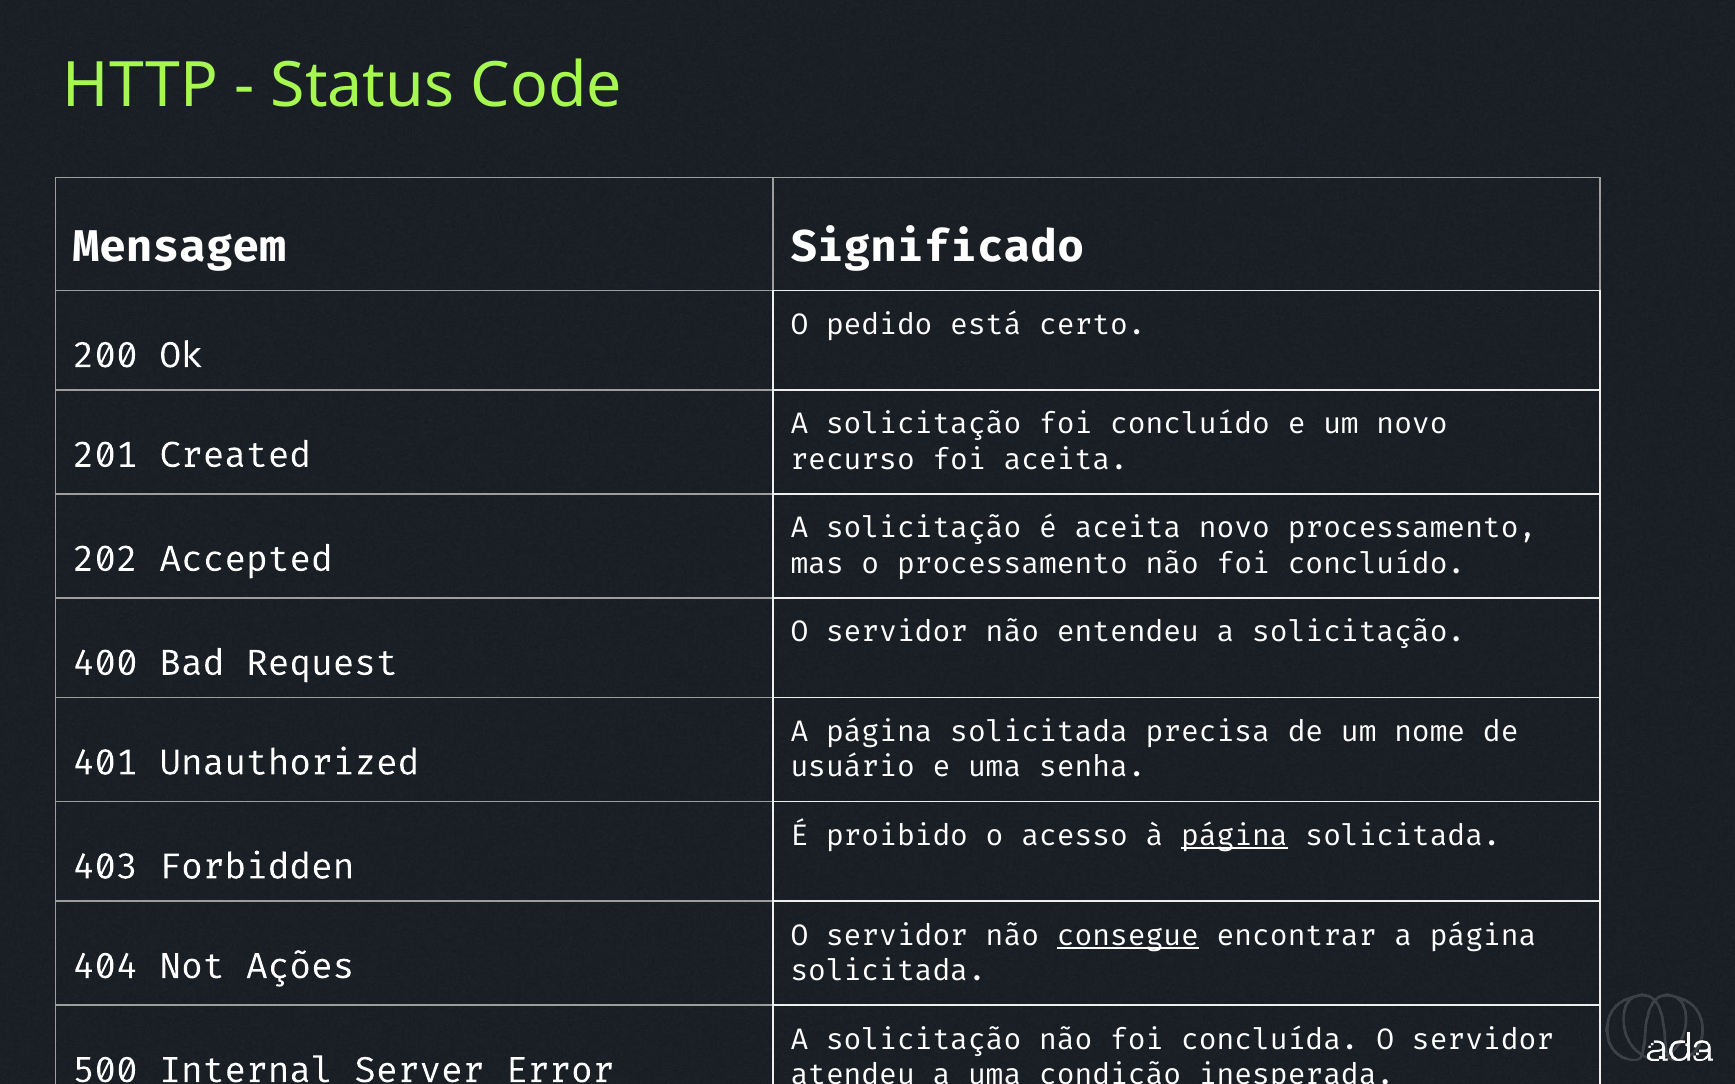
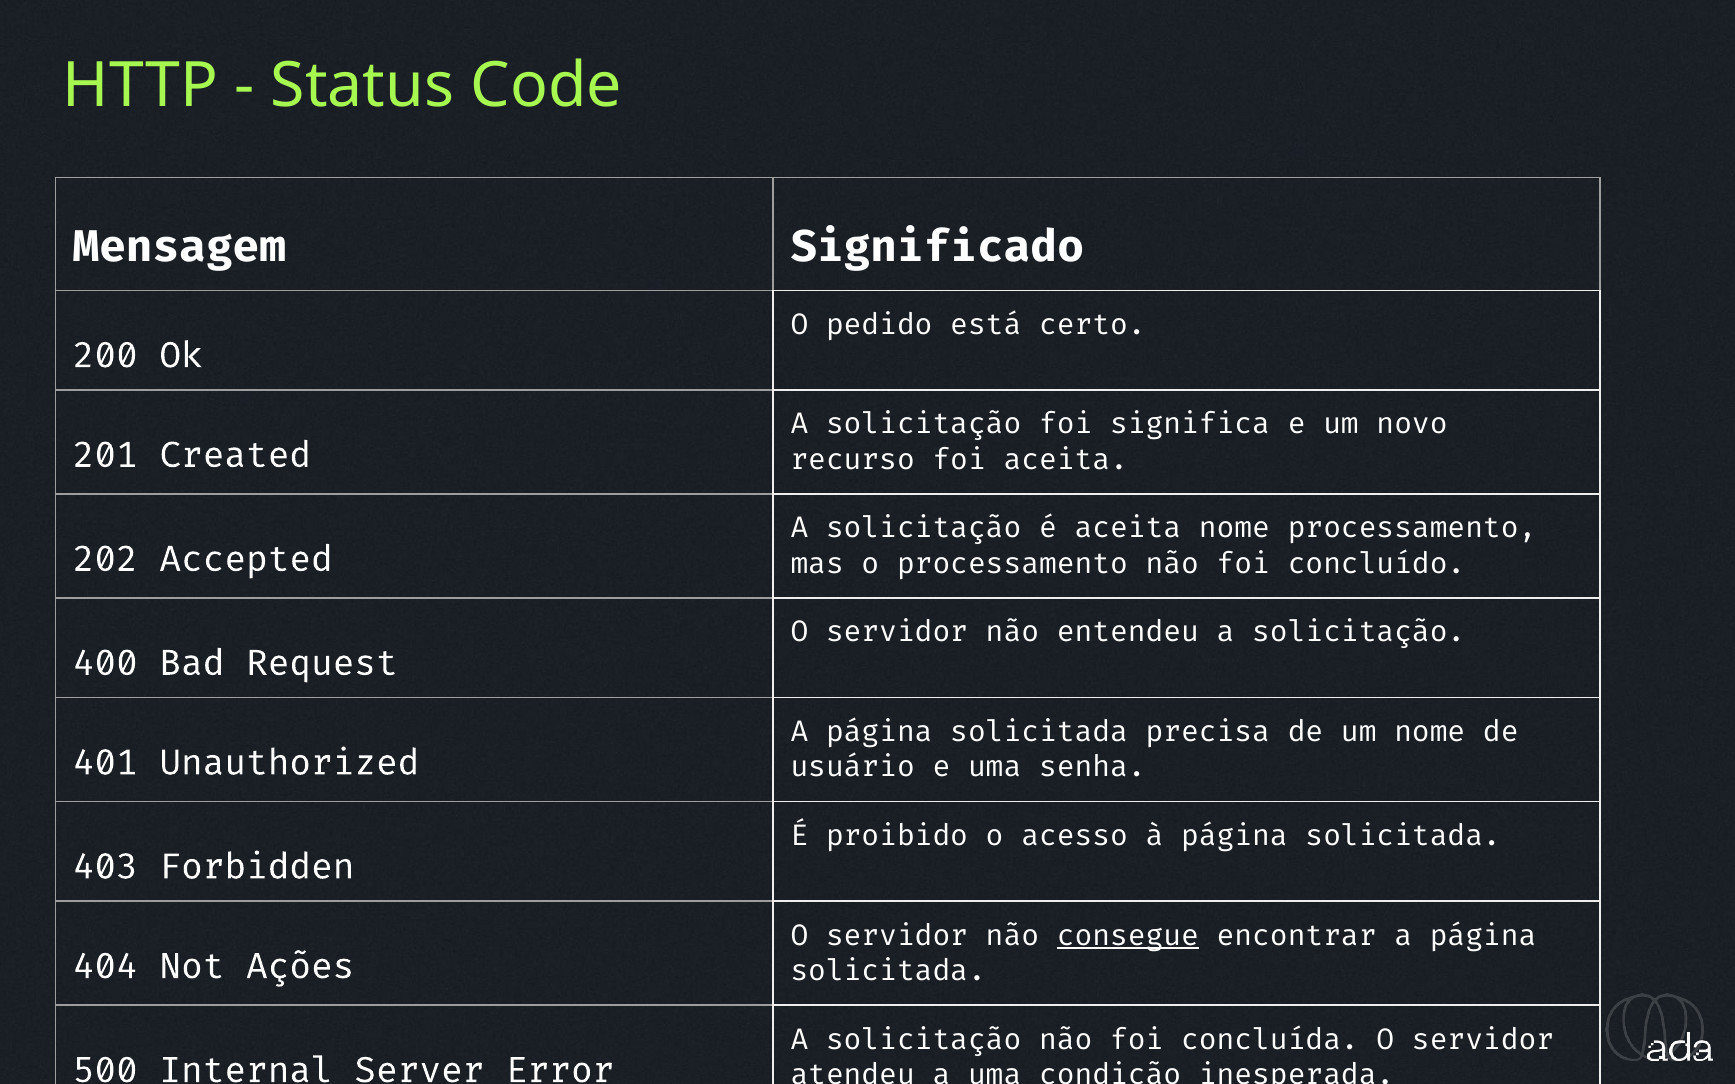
solicitação foi concluído: concluído -> significa (1190, 424)
aceita novo: novo -> nome (1234, 528)
página underline: present -> none (1234, 836)
